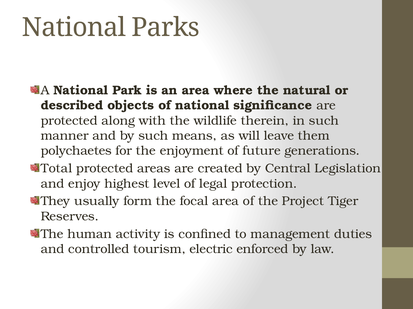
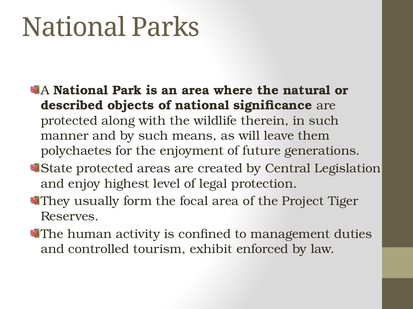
Total: Total -> State (57, 169)
electric: electric -> exhibit (211, 250)
